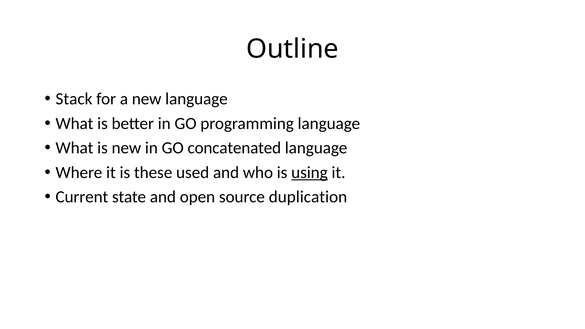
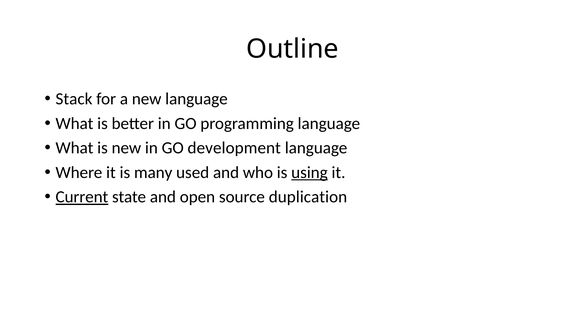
concatenated: concatenated -> development (234, 148)
these: these -> many (153, 172)
Current underline: none -> present (82, 197)
